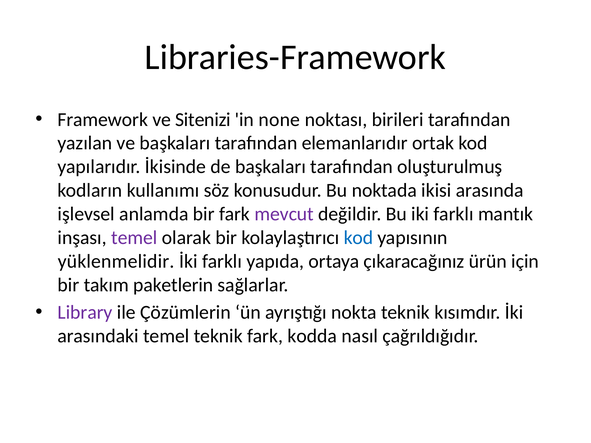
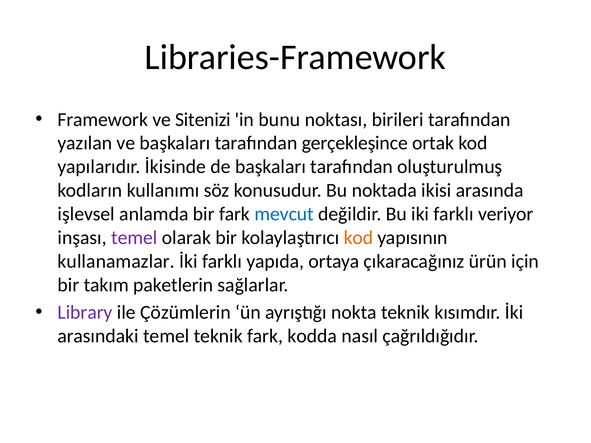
none: none -> bunu (279, 120)
elemanlarıdır: elemanlarıdır -> gerçekleşince (355, 143)
mevcut colour: purple -> blue (284, 214)
mantık: mantık -> veriyor (506, 214)
kod colour: blue -> orange (358, 238)
yüklenmelidir: yüklenmelidir -> kullanamazlar (116, 261)
